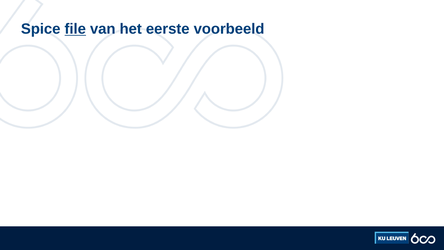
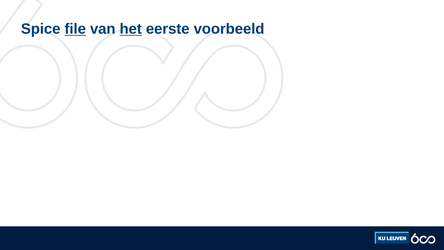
het underline: none -> present (131, 29)
